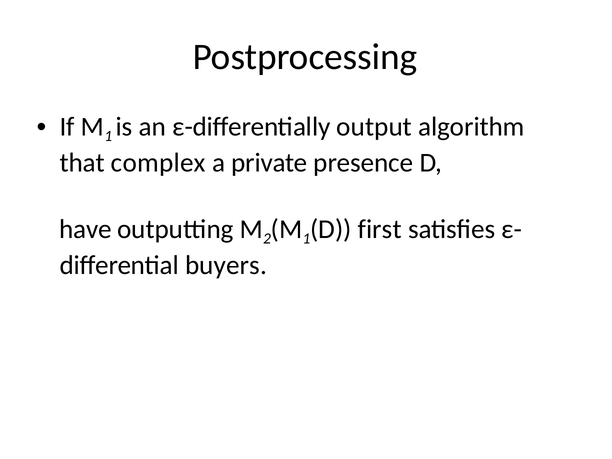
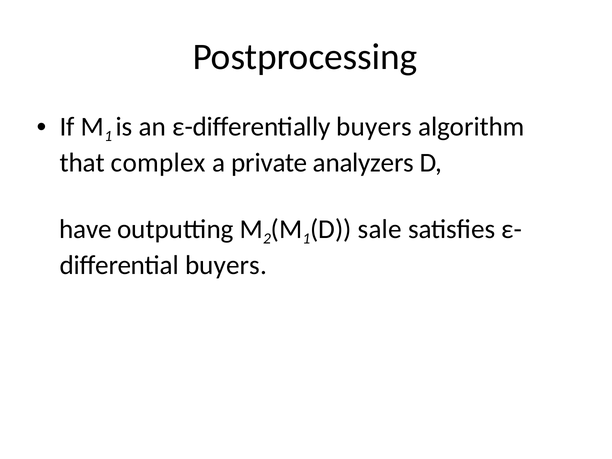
ε-differentially output: output -> buyers (374, 127)
presence: presence -> analyzers (363, 163)
first: first -> sale (380, 229)
